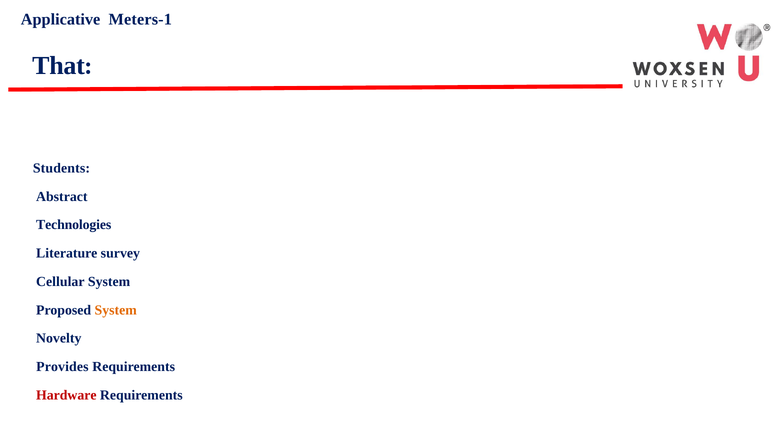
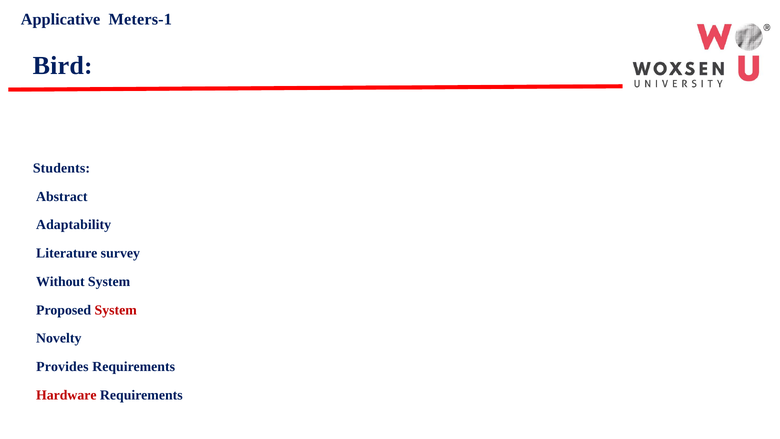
That: That -> Bird (58, 66)
Technologies: Technologies -> Adaptability (74, 225)
Cellular: Cellular -> Without (60, 281)
System colour: orange -> red (116, 310)
